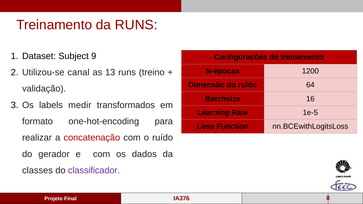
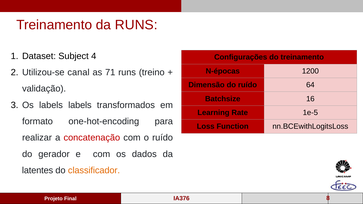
9: 9 -> 4 (94, 56)
13: 13 -> 71 (110, 72)
labels medir: medir -> labels (80, 105)
classes: classes -> latentes (38, 170)
classificador colour: purple -> orange (94, 170)
